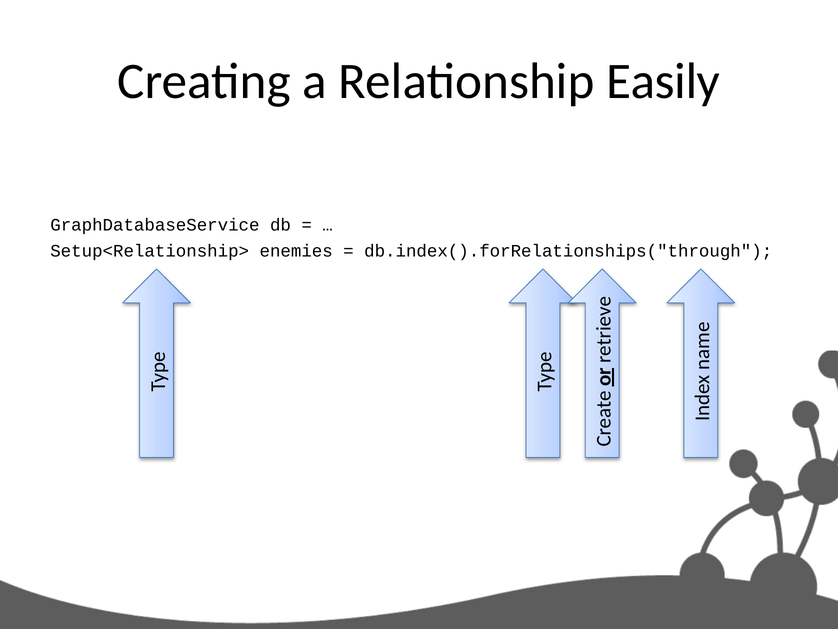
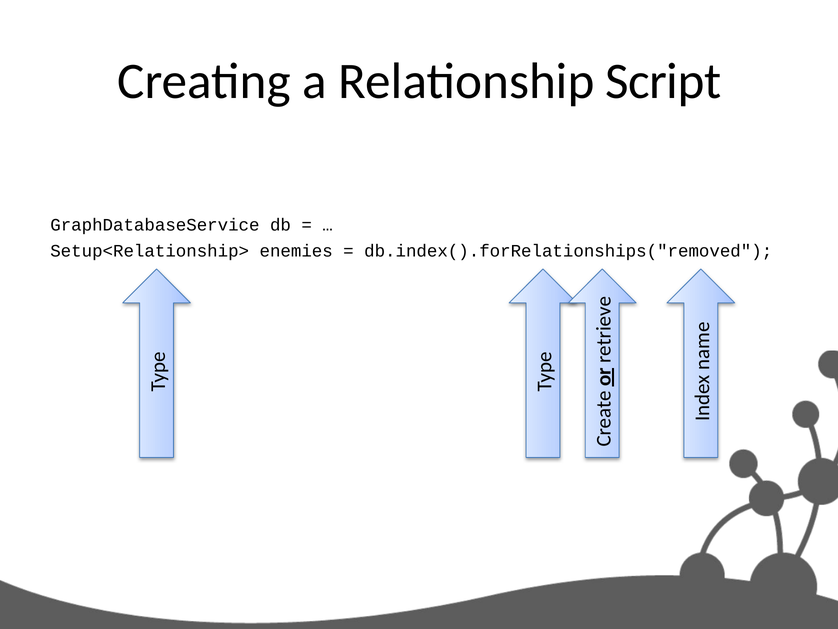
Easily: Easily -> Script (663, 81)
db.index().forRelationships("through: db.index().forRelationships("through -> db.index().forRelationships("removed (568, 251)
